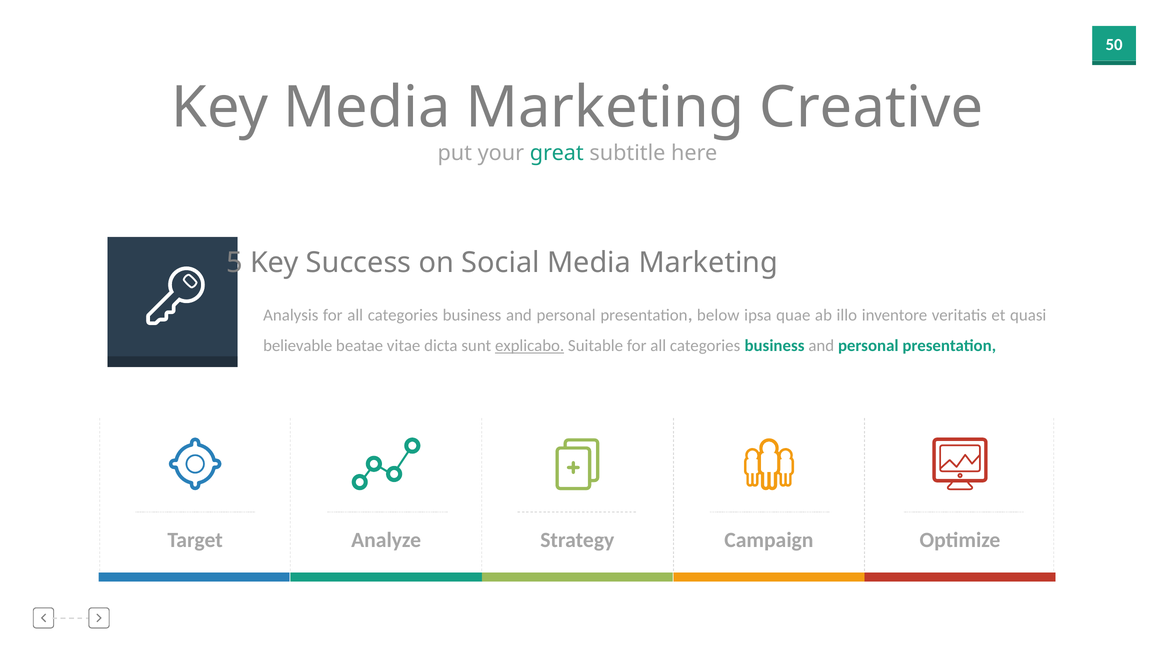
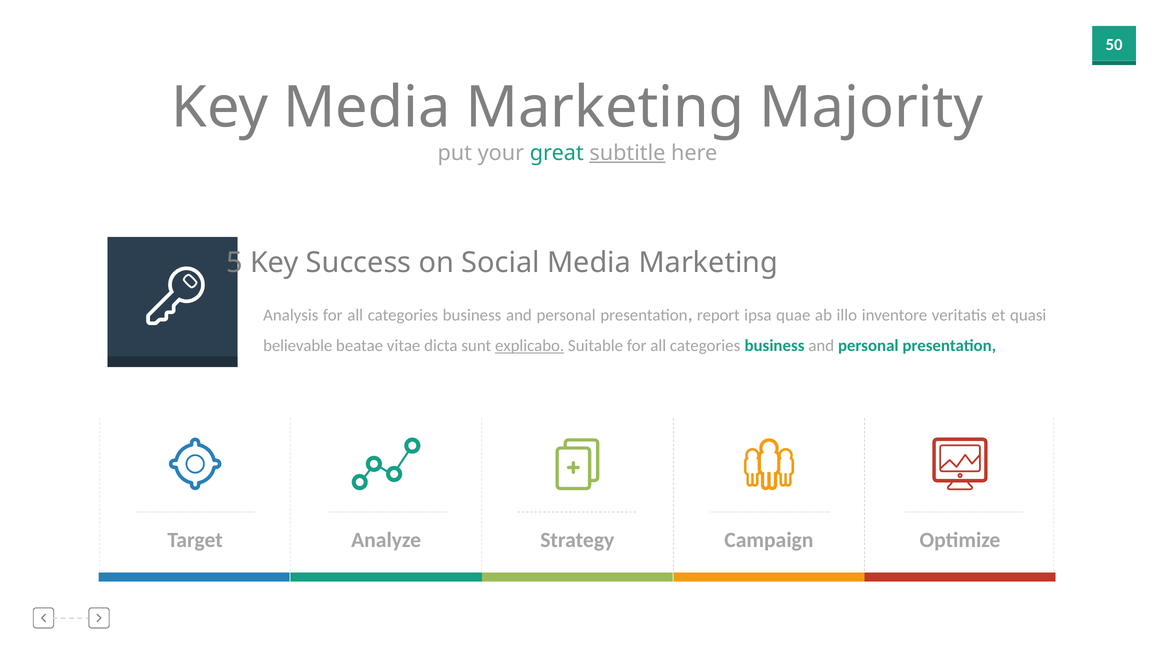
Creative: Creative -> Majority (871, 107)
subtitle underline: none -> present (627, 153)
below: below -> report (718, 315)
